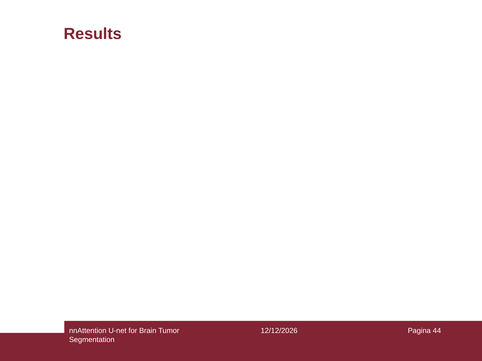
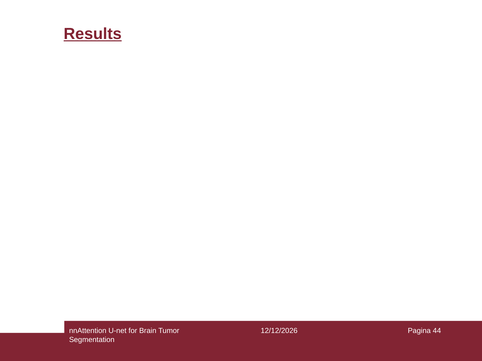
Results underline: none -> present (93, 34)
